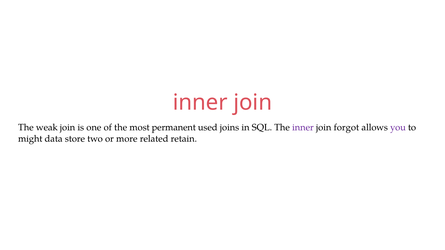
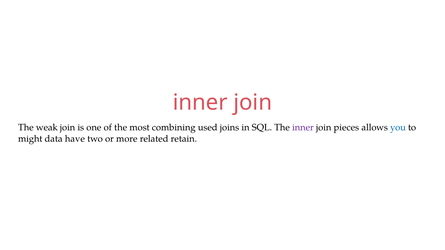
permanent: permanent -> combining (174, 128)
forgot: forgot -> pieces (346, 128)
you colour: purple -> blue (398, 128)
store: store -> have (75, 139)
